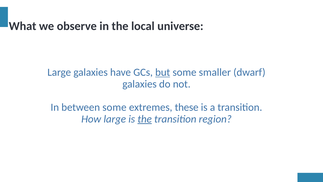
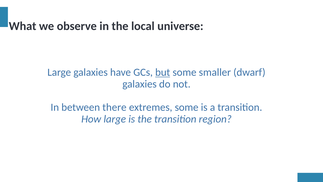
between some: some -> there (114, 107)
extremes these: these -> some (187, 107)
the underline: present -> none (145, 119)
